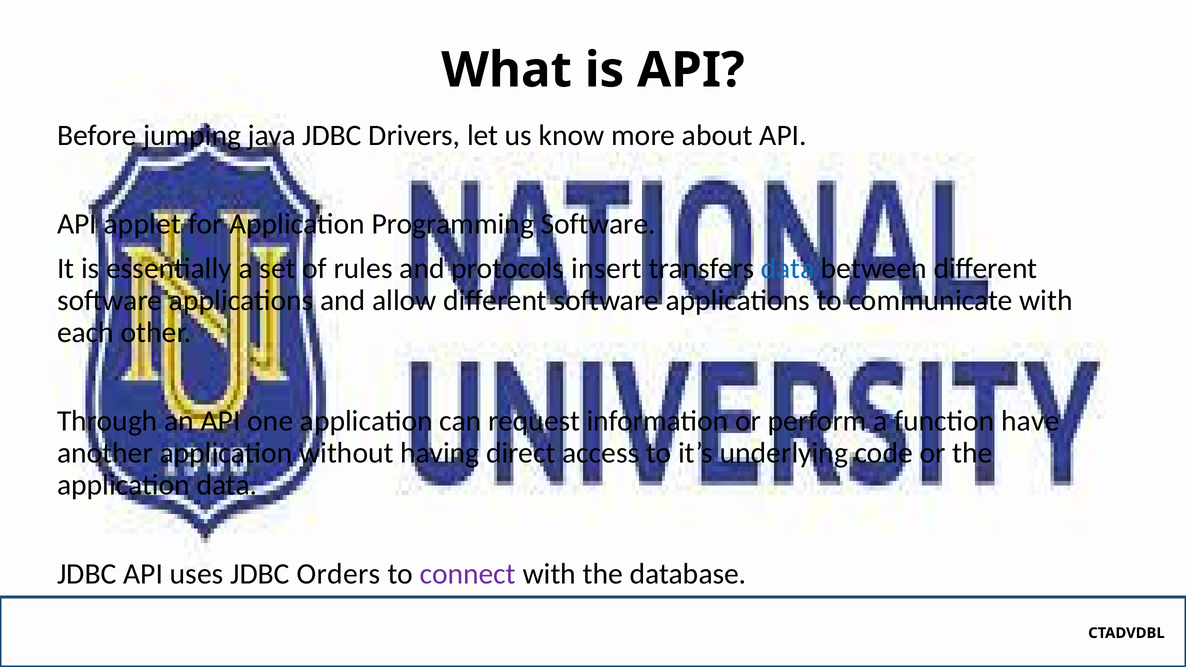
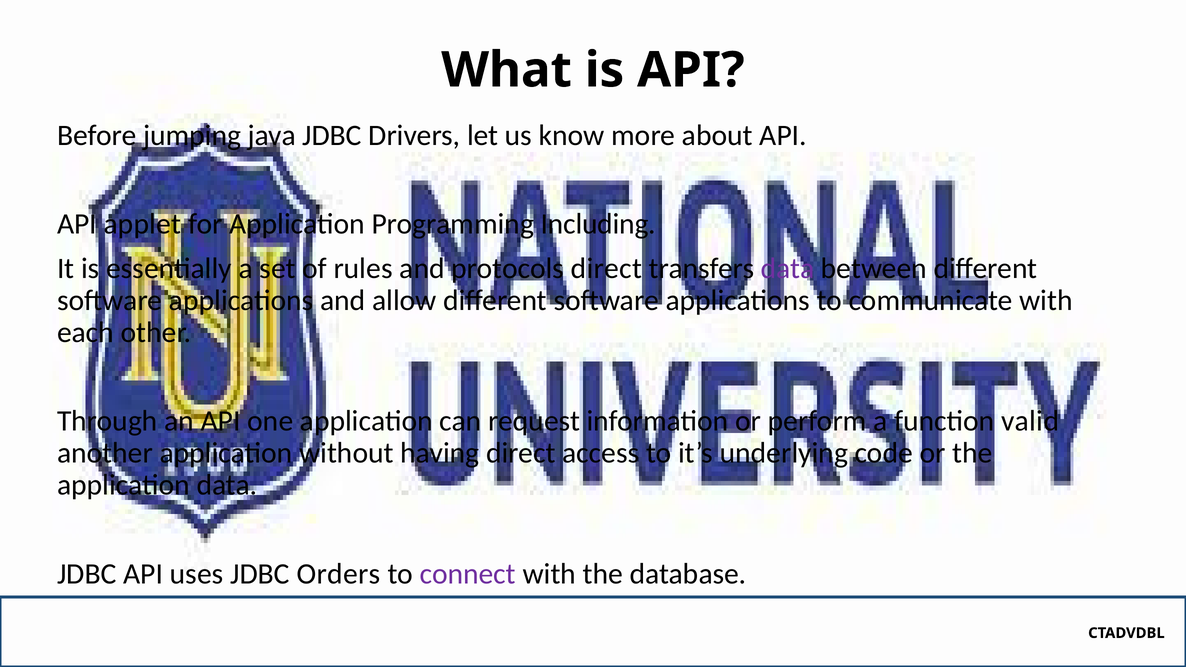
Programming Software: Software -> Including (598, 224)
protocols insert: insert -> direct (606, 268)
data colour: blue -> purple (788, 268)
have: have -> valid (1030, 421)
